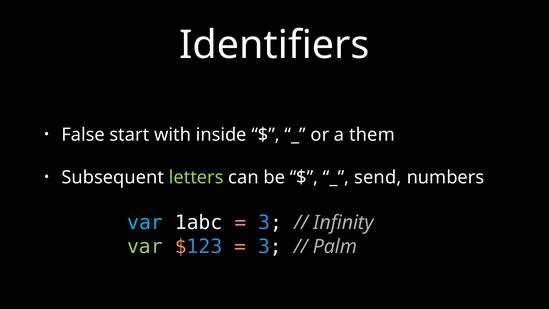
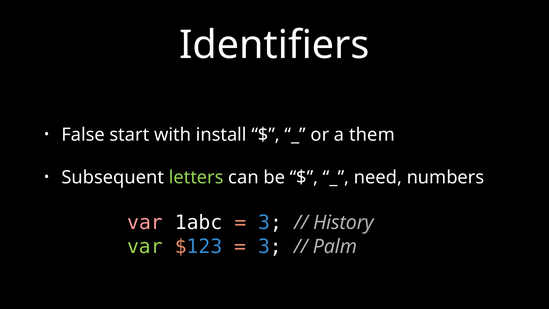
inside: inside -> install (221, 135)
send: send -> need (378, 177)
var colour: light blue -> pink (145, 223)
Infinity: Infinity -> History (343, 223)
